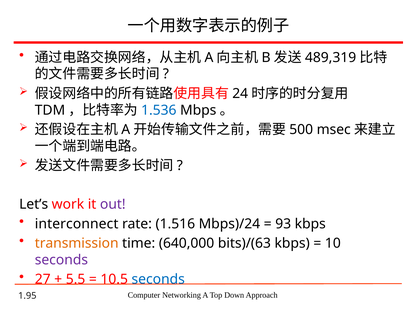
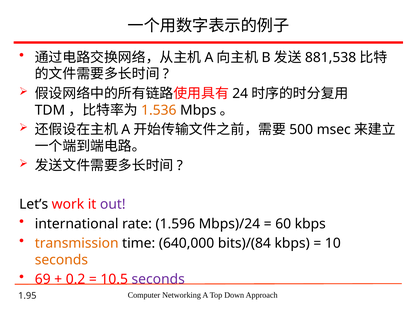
489,319: 489,319 -> 881,538 (331, 57)
1.536 colour: blue -> orange (159, 110)
interconnect: interconnect -> international (77, 224)
1.516: 1.516 -> 1.596 (175, 224)
93: 93 -> 60 (283, 224)
bits)/(63: bits)/(63 -> bits)/(84 (244, 243)
seconds colour: purple -> orange (61, 260)
27: 27 -> 69 (43, 279)
5.5: 5.5 -> 0.2 (76, 279)
seconds colour: blue -> purple (158, 279)
